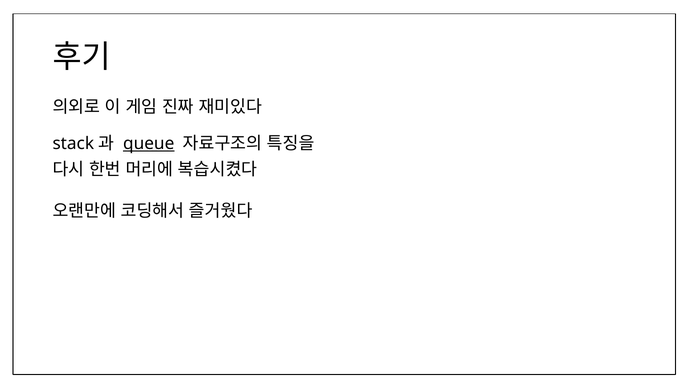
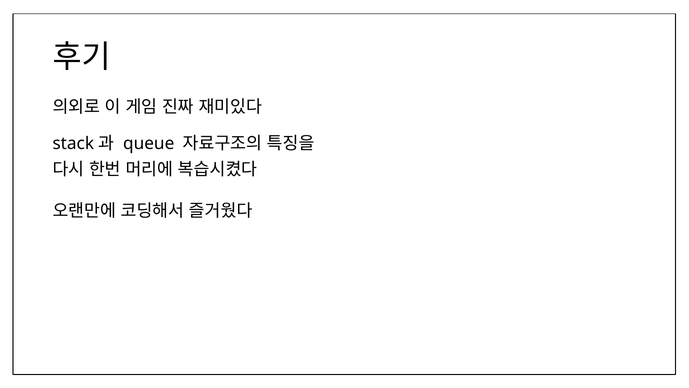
queue underline: present -> none (149, 143)
